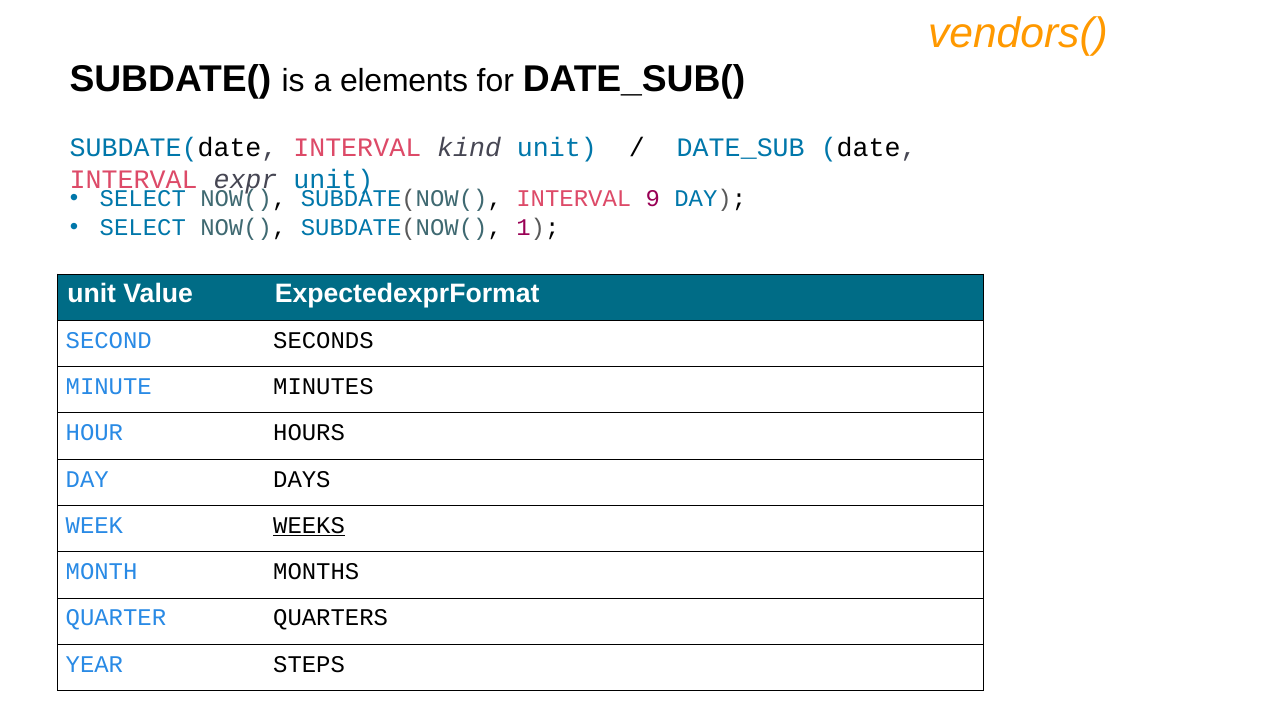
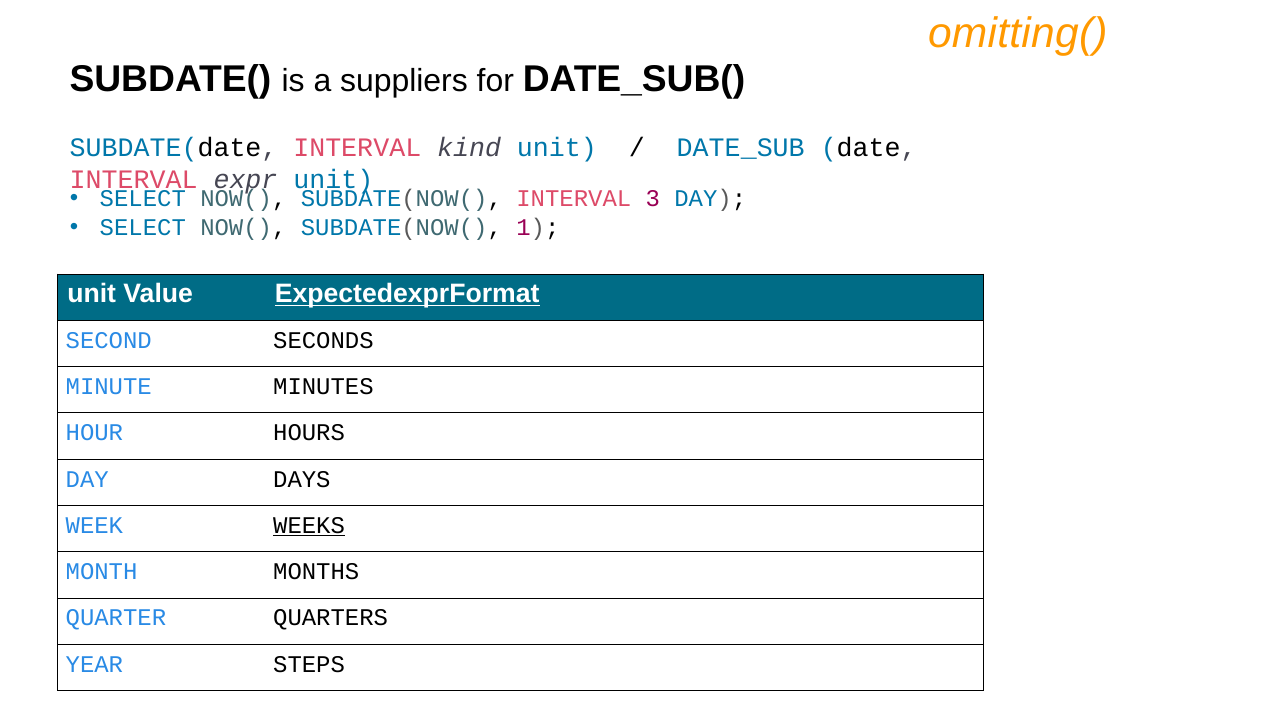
vendors(: vendors( -> omitting( (1018, 33)
elements: elements -> suppliers (404, 81)
9: 9 -> 3 (653, 199)
ExpectedexprFormat underline: none -> present (407, 294)
